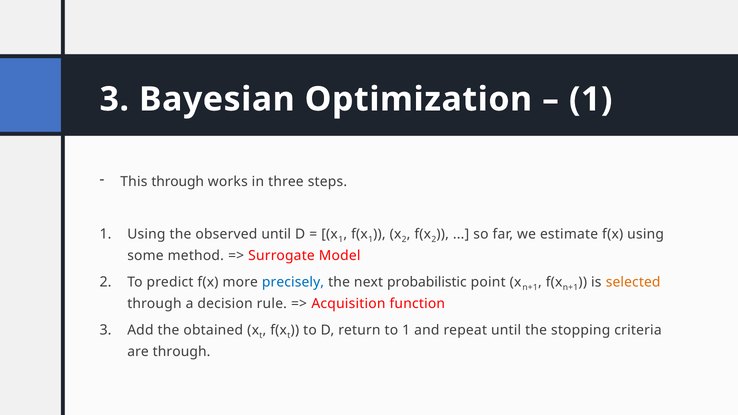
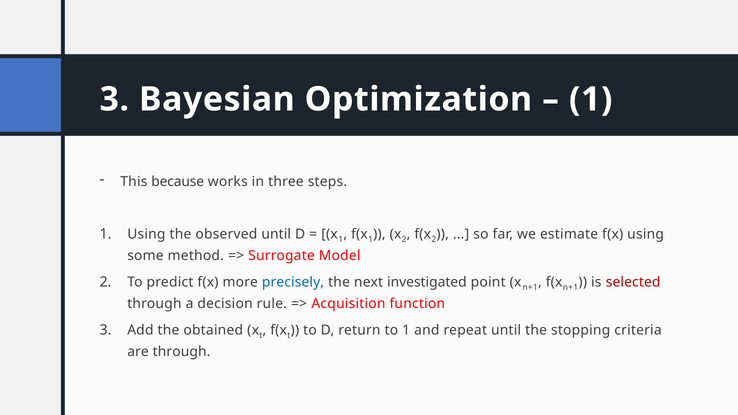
This through: through -> because (178, 182)
probabilistic: probabilistic -> investigated (427, 282)
selected colour: orange -> red (633, 282)
